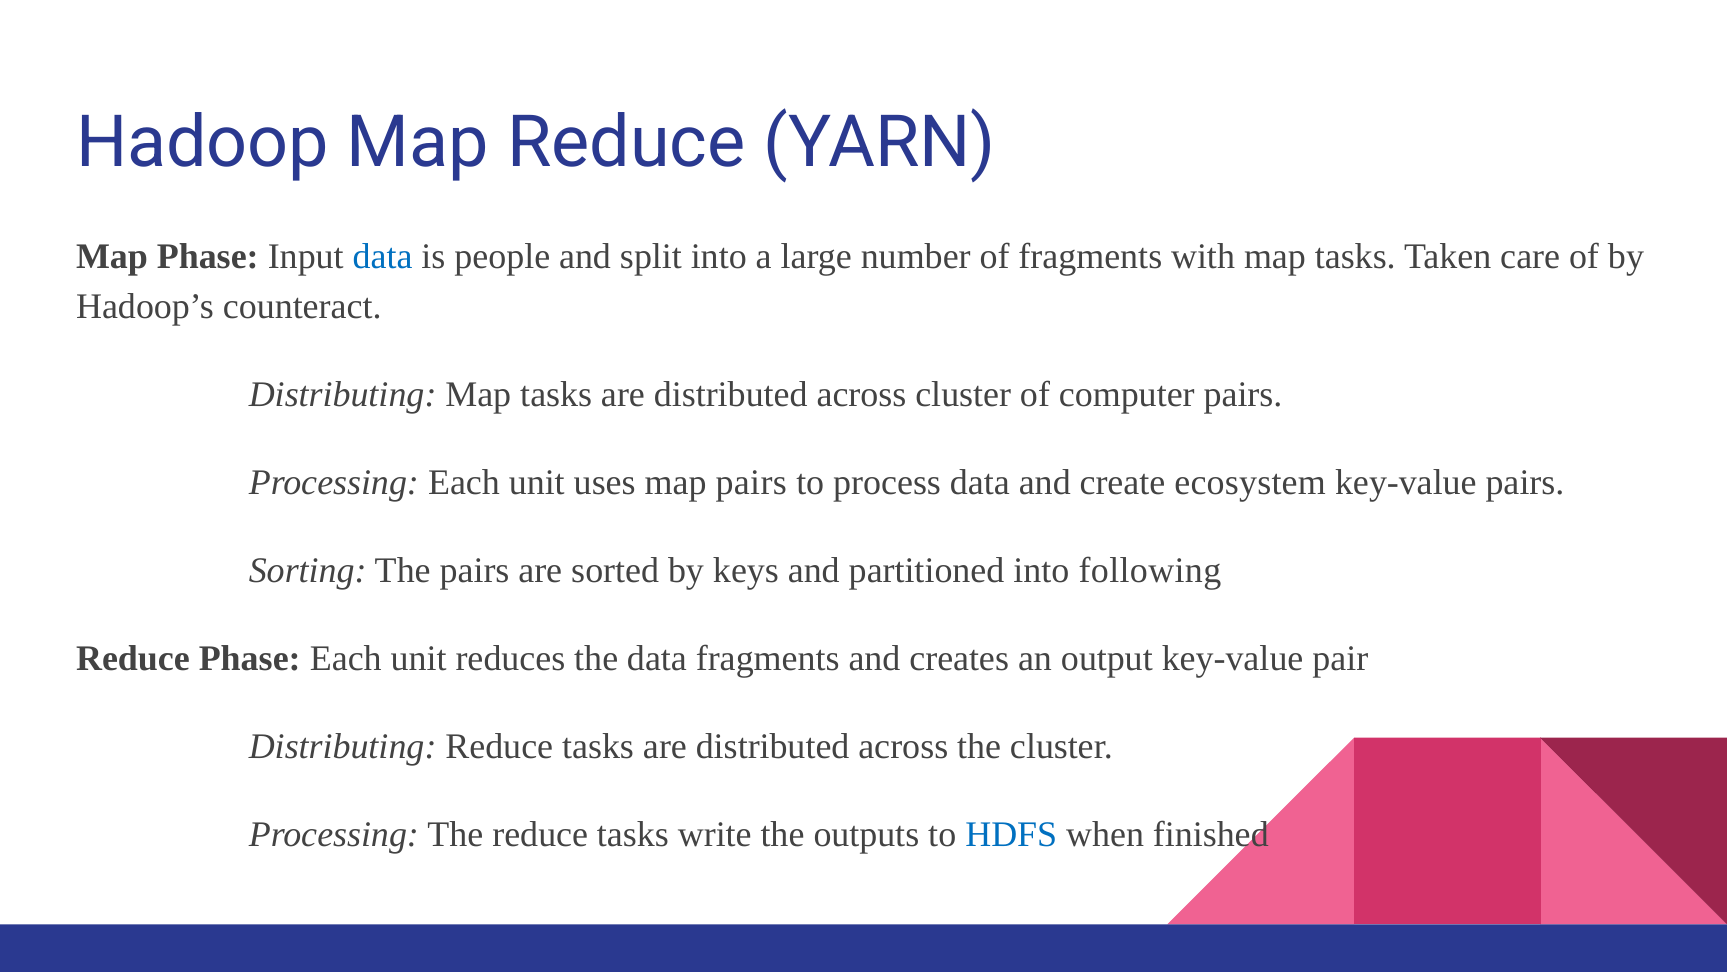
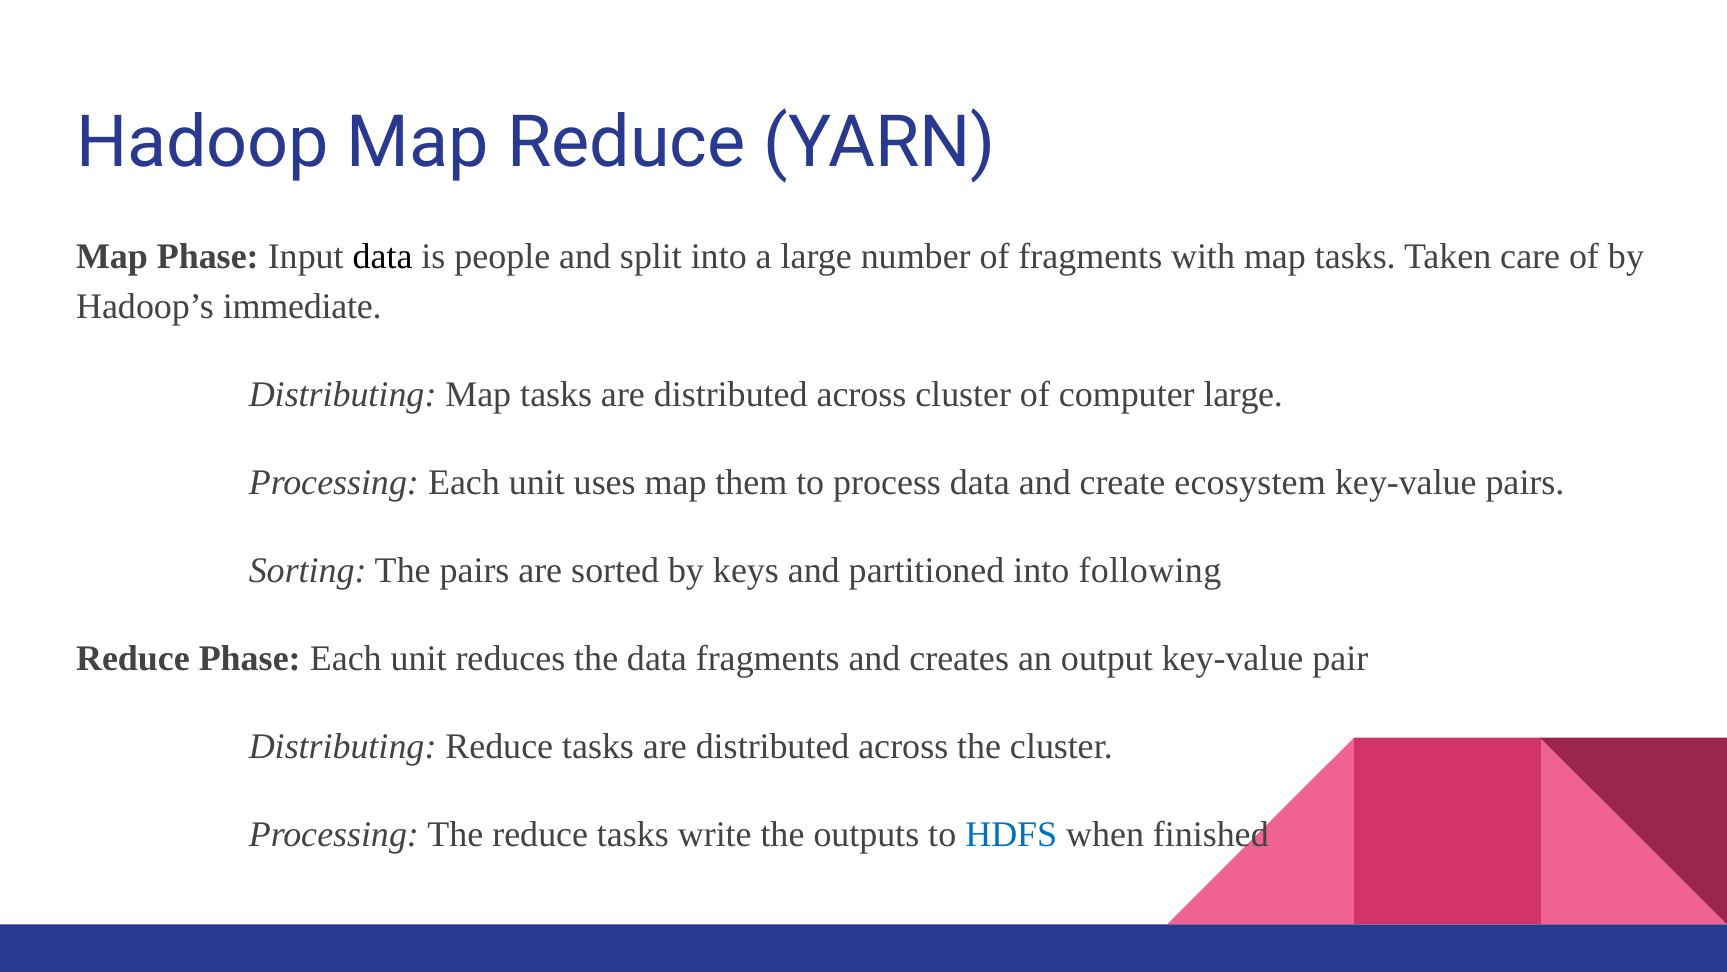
data colour: blue -> black (383, 257)
counteract: counteract -> immediate (302, 306)
computer pairs: pairs -> large (1243, 394)
map pairs: pairs -> them (751, 482)
